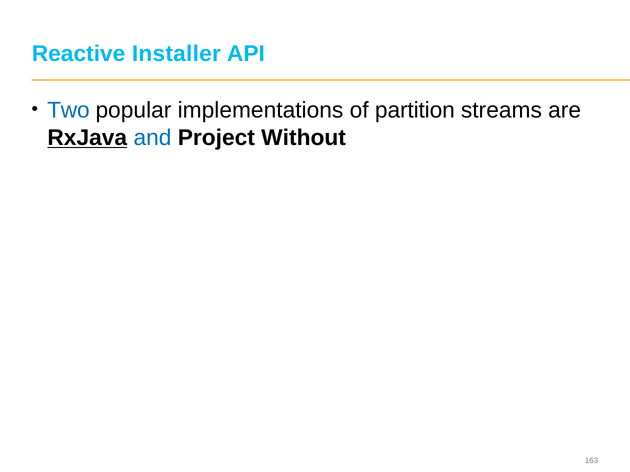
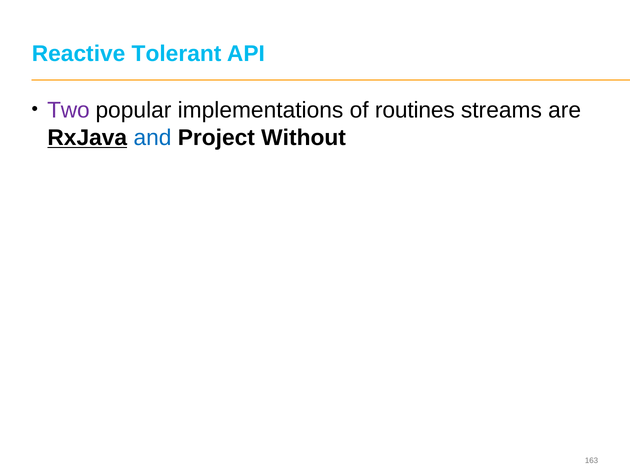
Installer: Installer -> Tolerant (177, 54)
Two colour: blue -> purple (68, 110)
partition: partition -> routines (415, 110)
